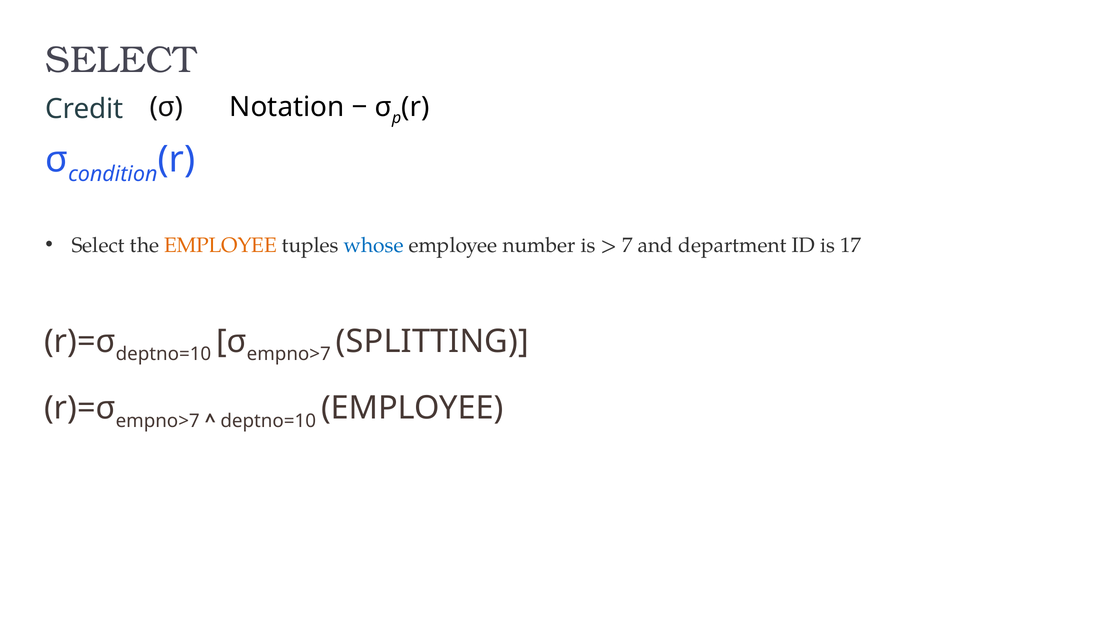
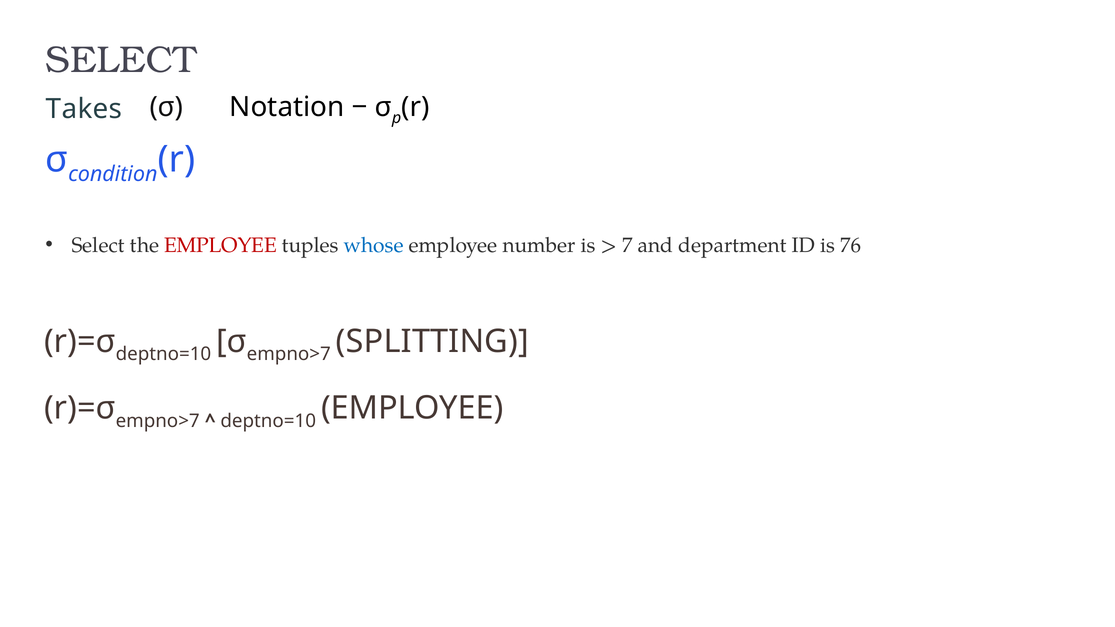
Credit: Credit -> Takes (84, 109)
EMPLOYEE colour: orange -> red (221, 245)
17: 17 -> 76 (851, 245)
